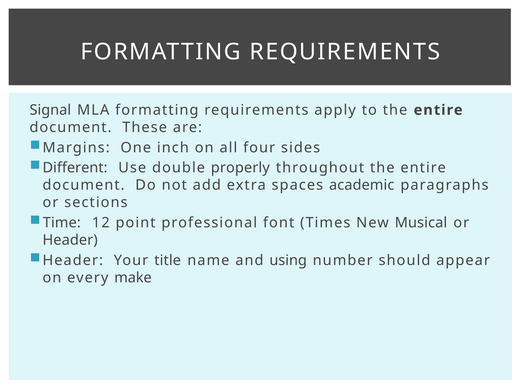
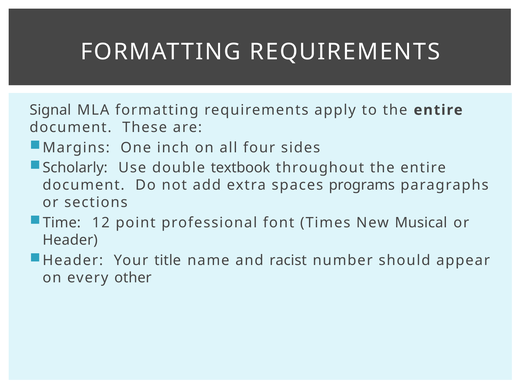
Different: Different -> Scholarly (75, 168)
properly: properly -> textbook (240, 168)
academic: academic -> programs (362, 186)
using: using -> racist (288, 261)
make: make -> other (133, 278)
